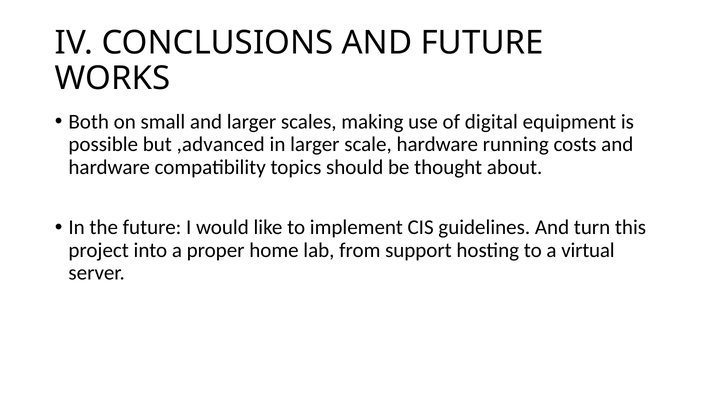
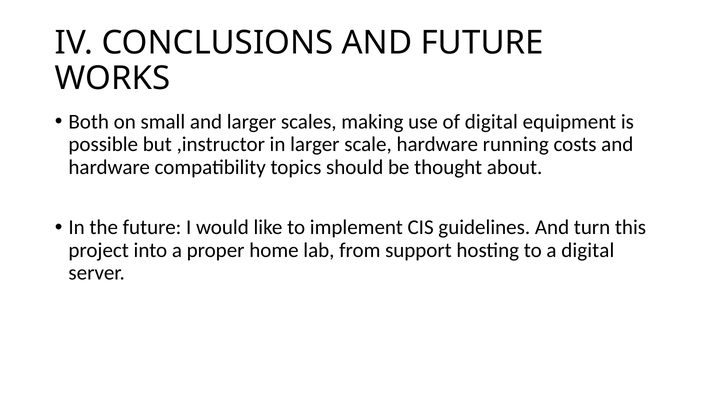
,advanced: ,advanced -> ,instructor (221, 145)
a virtual: virtual -> digital (588, 251)
